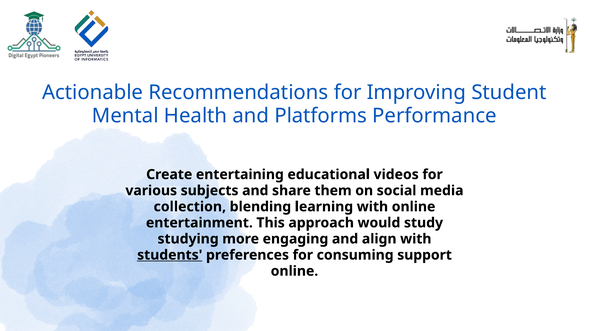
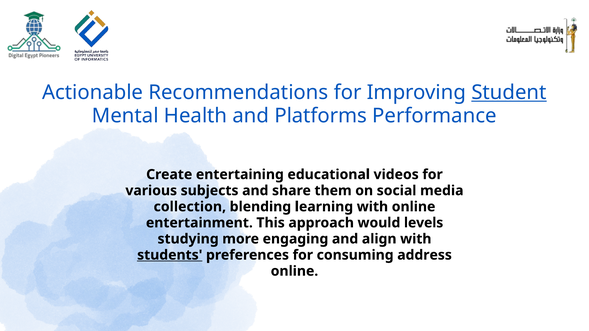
Student underline: none -> present (509, 92)
study: study -> levels (424, 223)
support: support -> address (425, 255)
